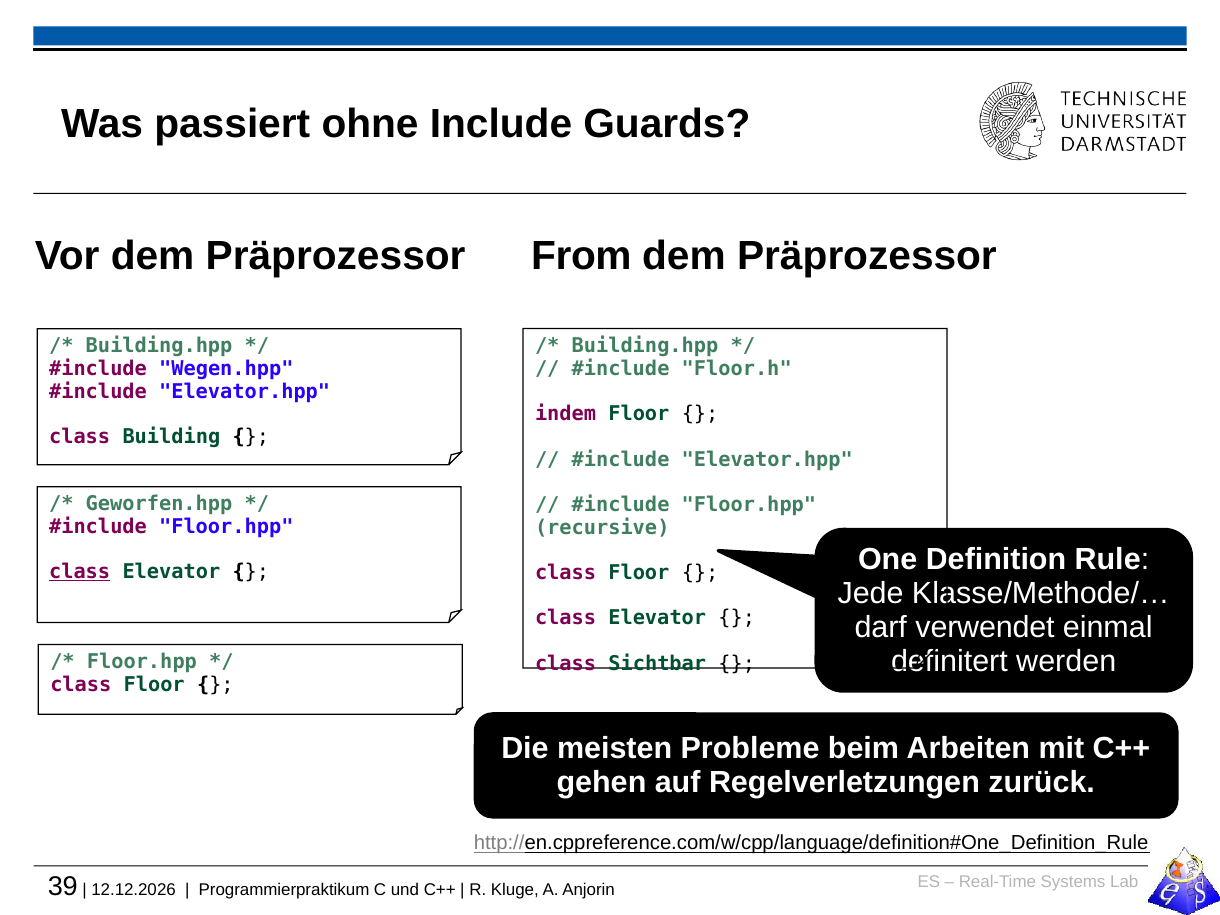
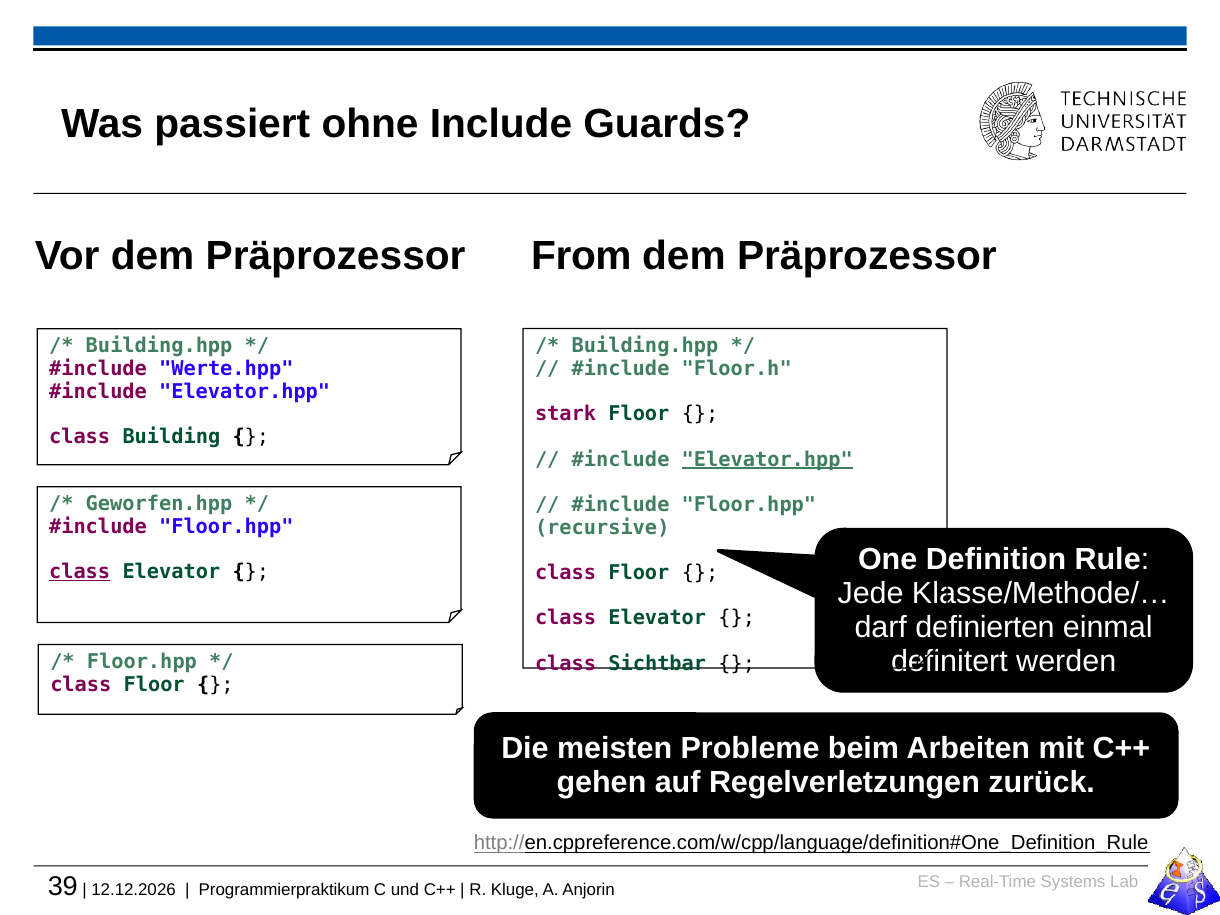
Wegen.hpp: Wegen.hpp -> Werte.hpp (226, 369)
indem: indem -> stark (566, 414)
Elevator.hpp underline: none -> present (767, 459)
verwendet: verwendet -> definierten (985, 627)
